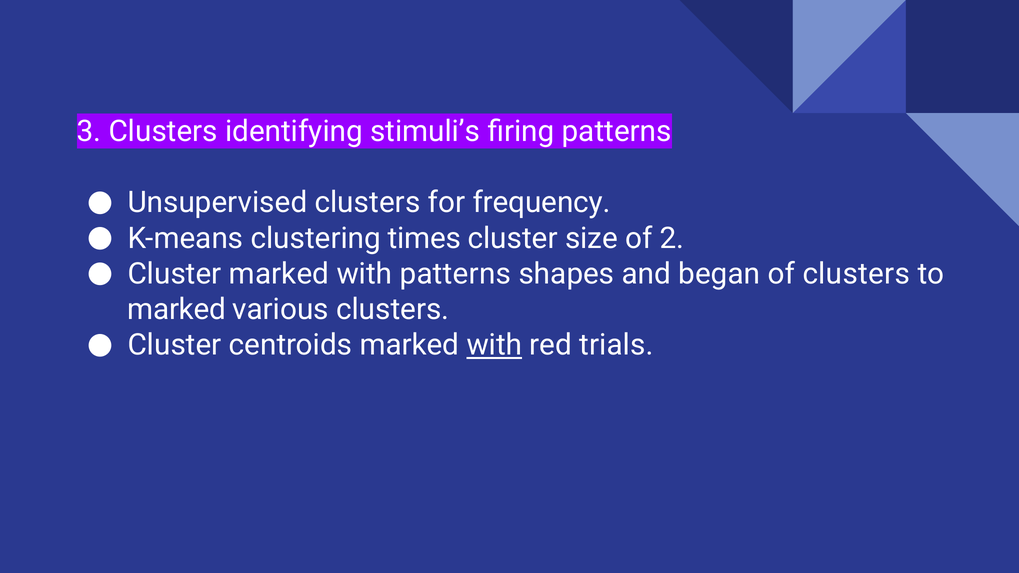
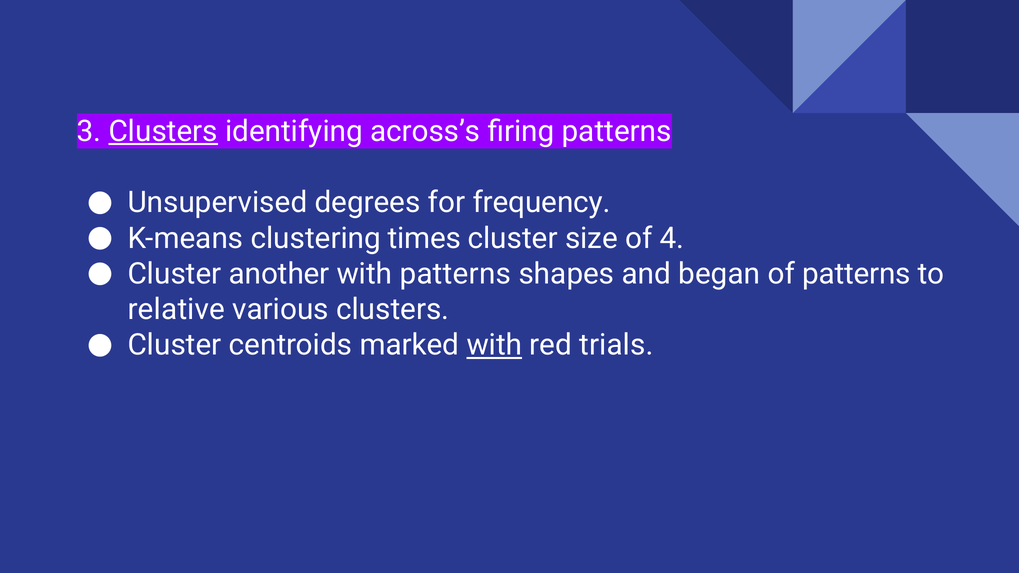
Clusters underline: none -> present (163, 131)
stimuli’s: stimuli’s -> across’s (425, 131)
Unsupervised clusters: clusters -> degrees (368, 203)
2: 2 -> 4 (672, 238)
Cluster marked: marked -> another (279, 274)
of clusters: clusters -> patterns (857, 274)
marked: marked -> relative (176, 310)
